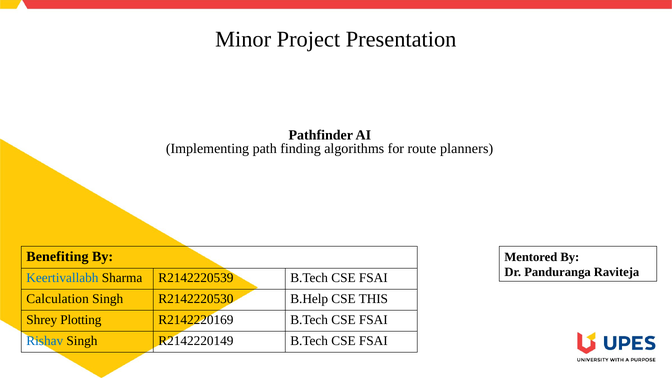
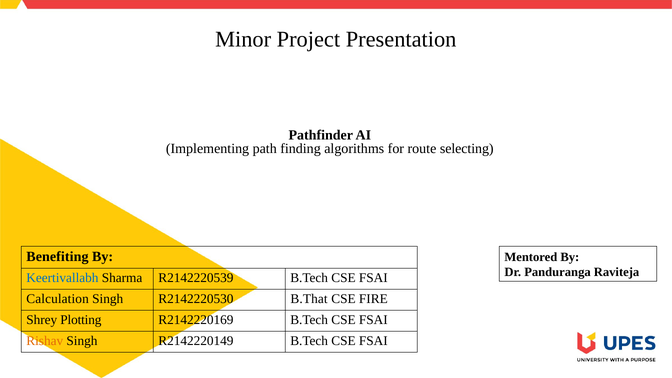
planners: planners -> selecting (467, 149)
B.Help: B.Help -> B.That (309, 299)
THIS: THIS -> FIRE (373, 299)
Rishav colour: blue -> orange (45, 341)
